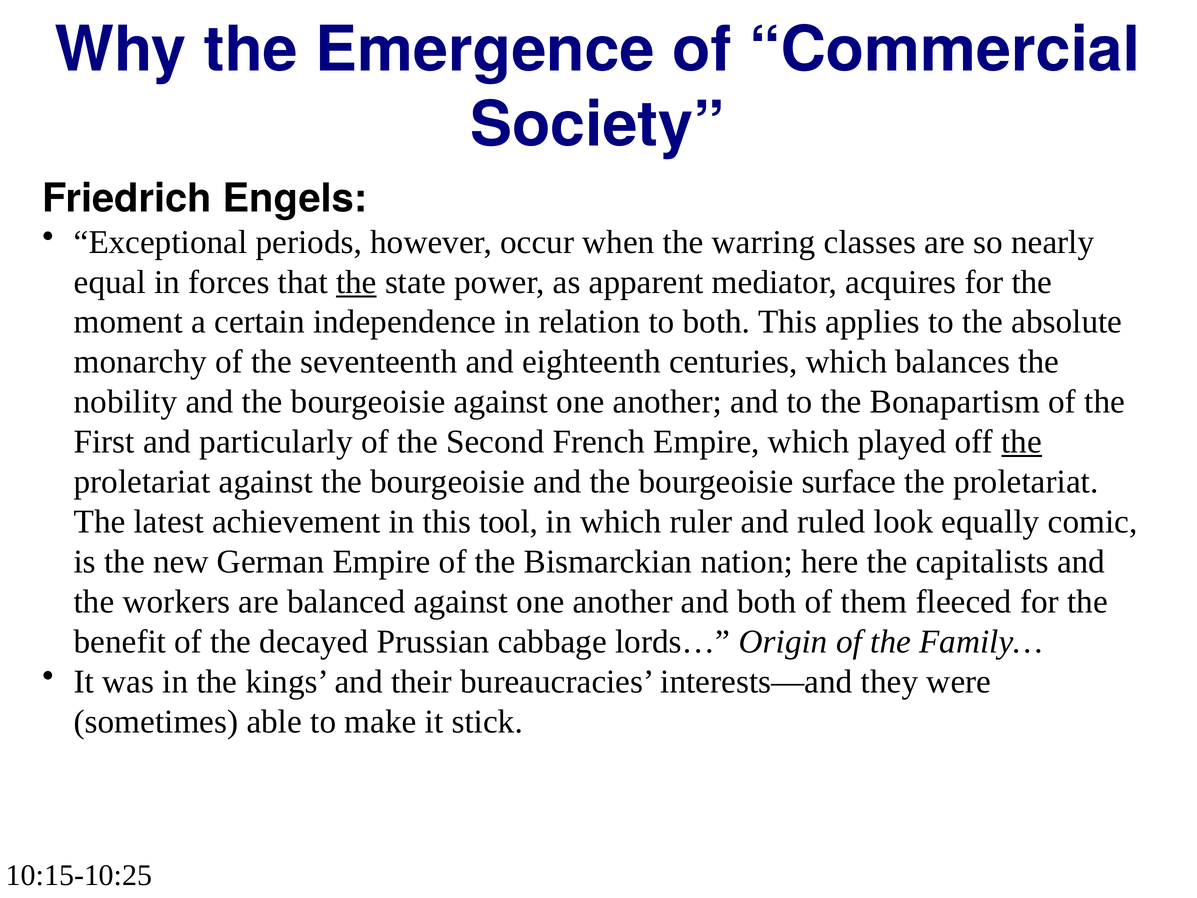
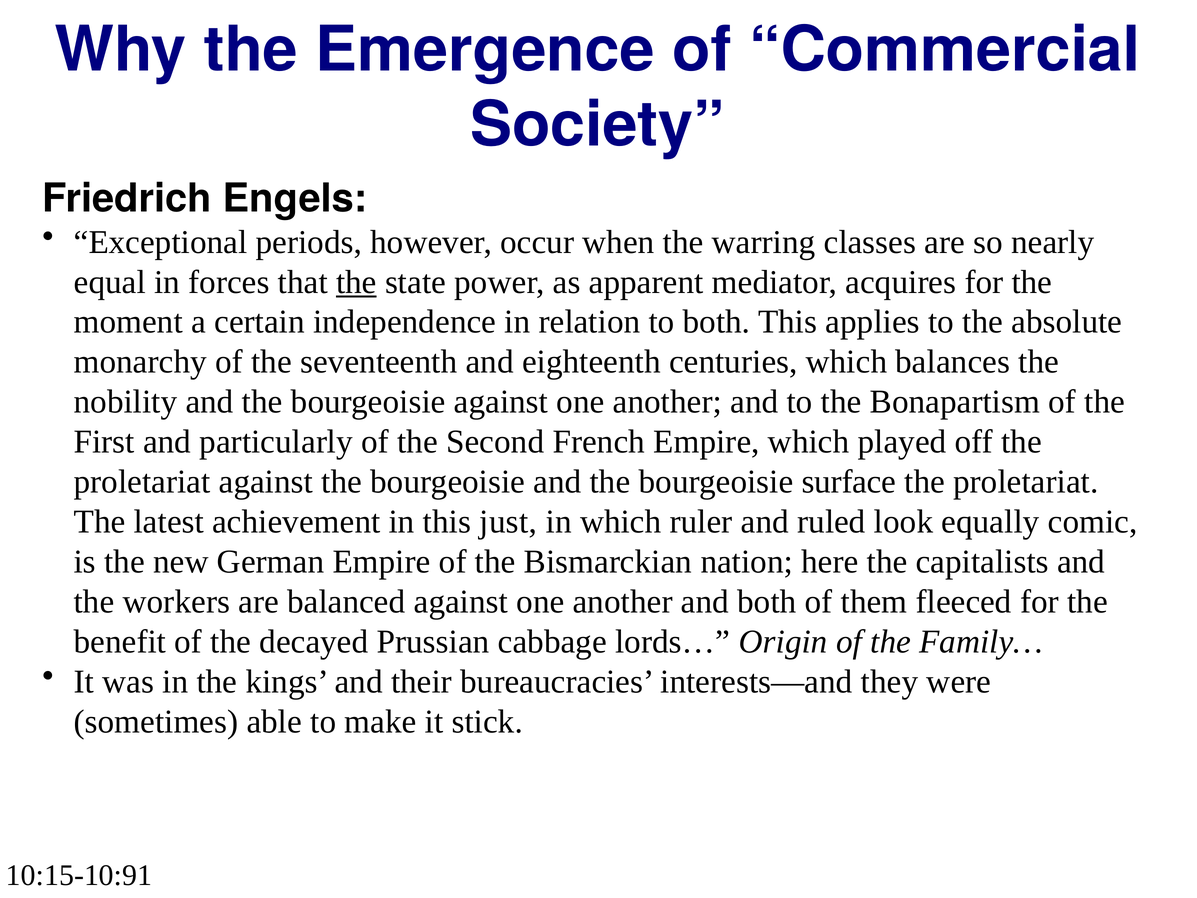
the underline: present -> none (1022, 442)
tool: tool -> just (508, 522)
10:15-10:25: 10:15-10:25 -> 10:15-10:91 (79, 875)
